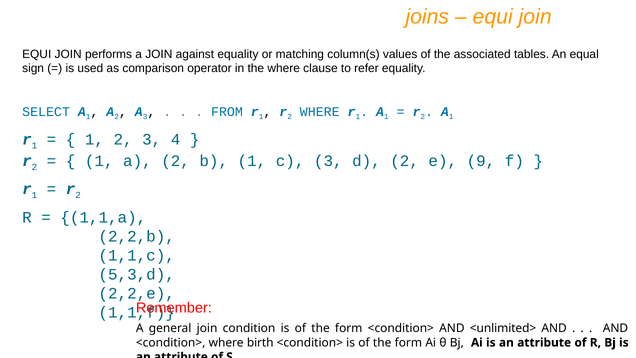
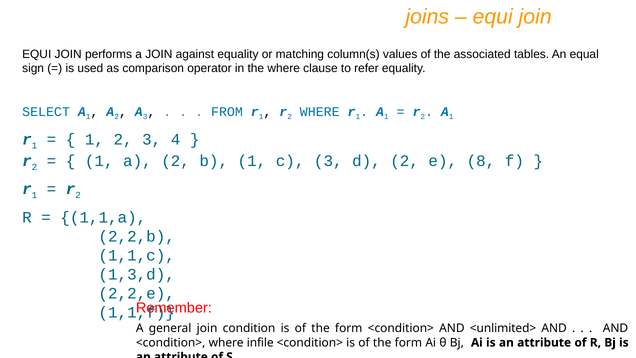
9: 9 -> 8 (481, 161)
5,3,d: 5,3,d -> 1,3,d (137, 274)
birth: birth -> infile (260, 342)
